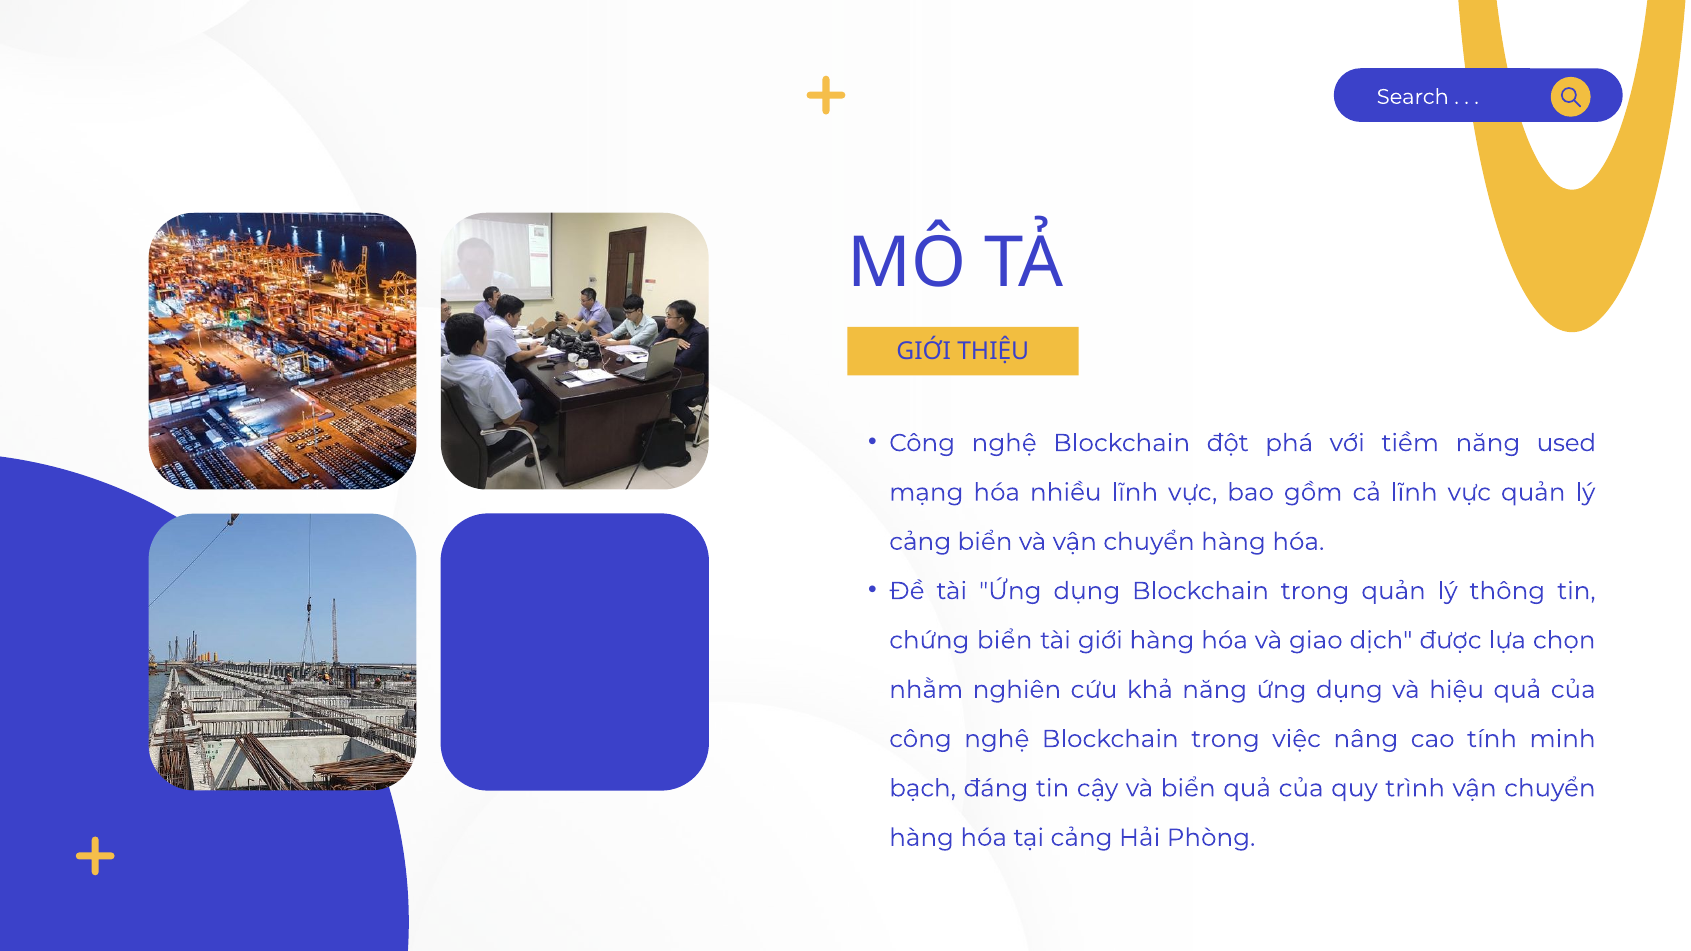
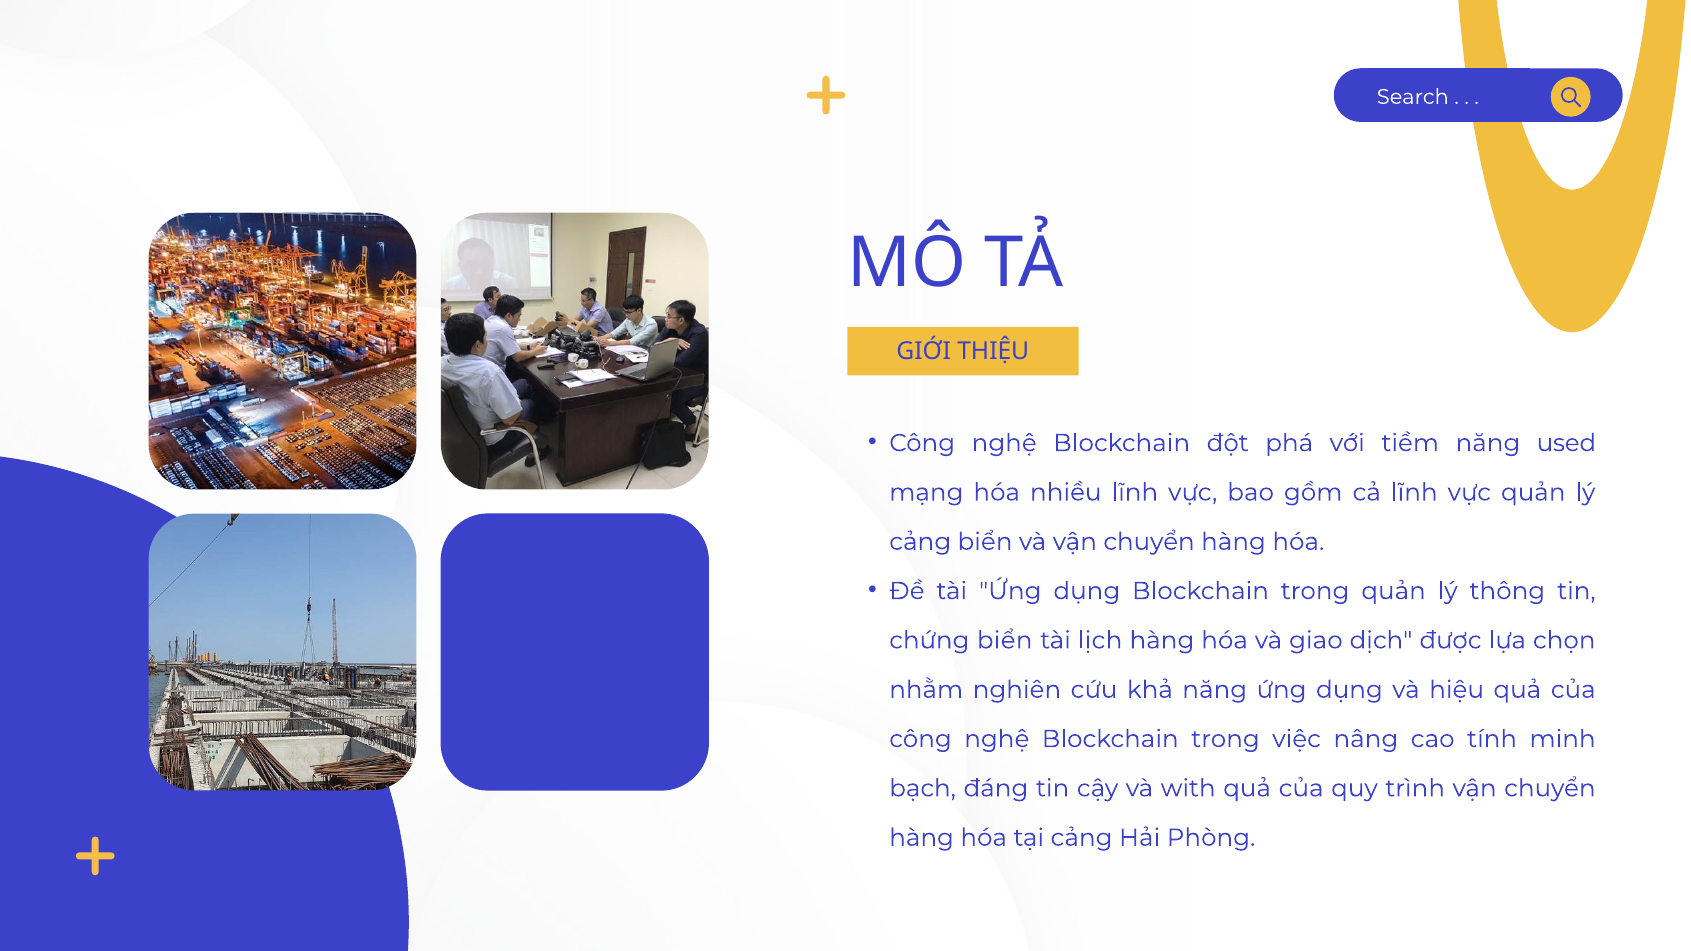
tài giới: giới -> lịch (1100, 640)
và biển: biển -> with (1188, 788)
